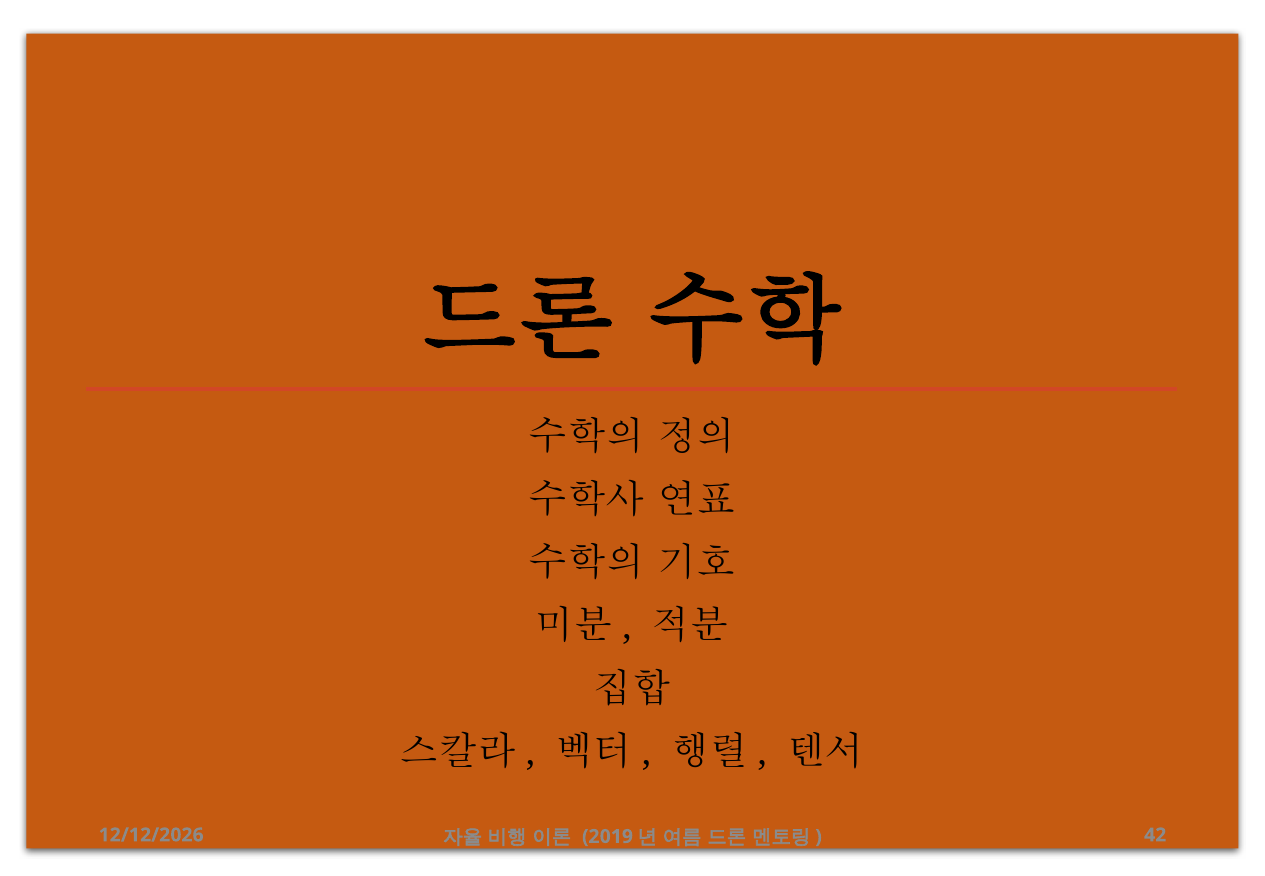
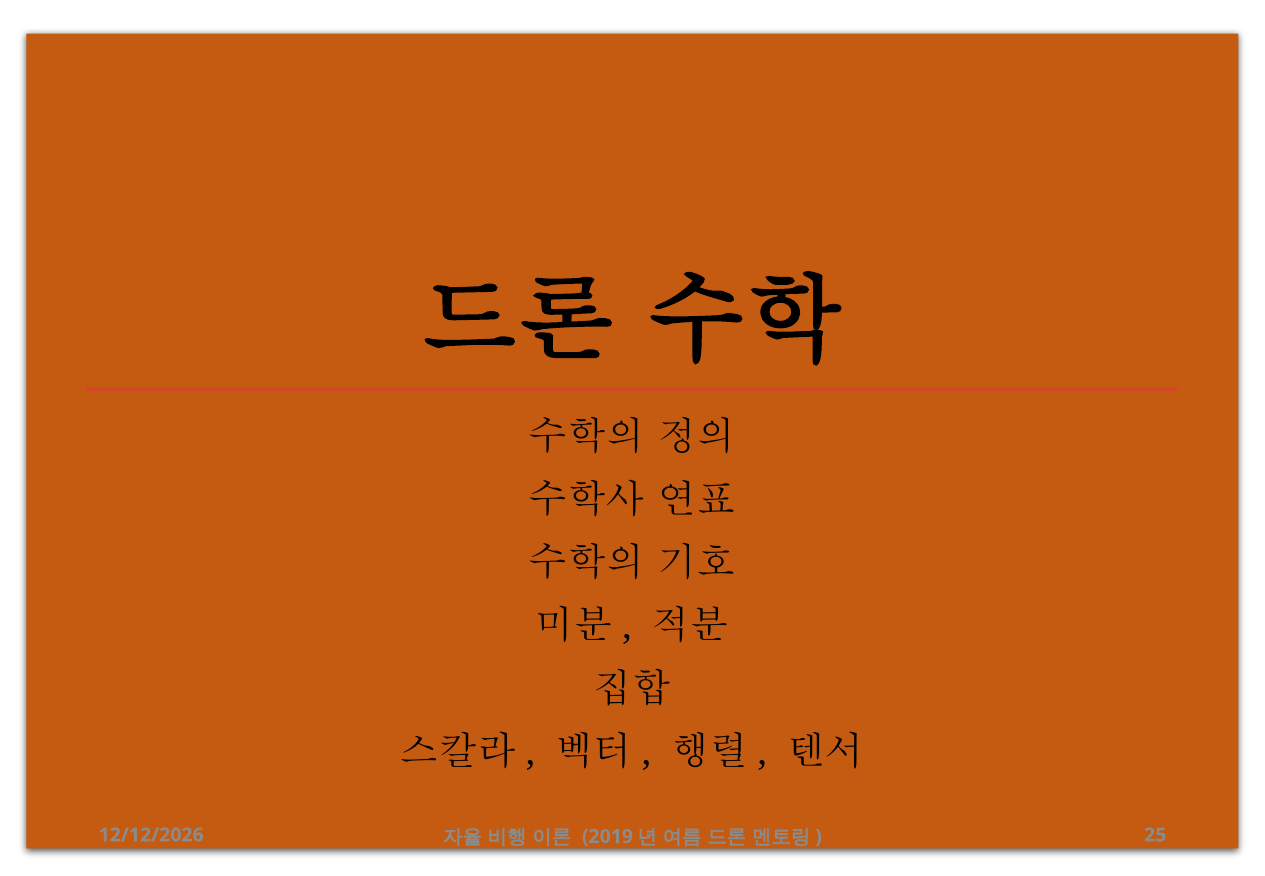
42: 42 -> 25 (1155, 835)
